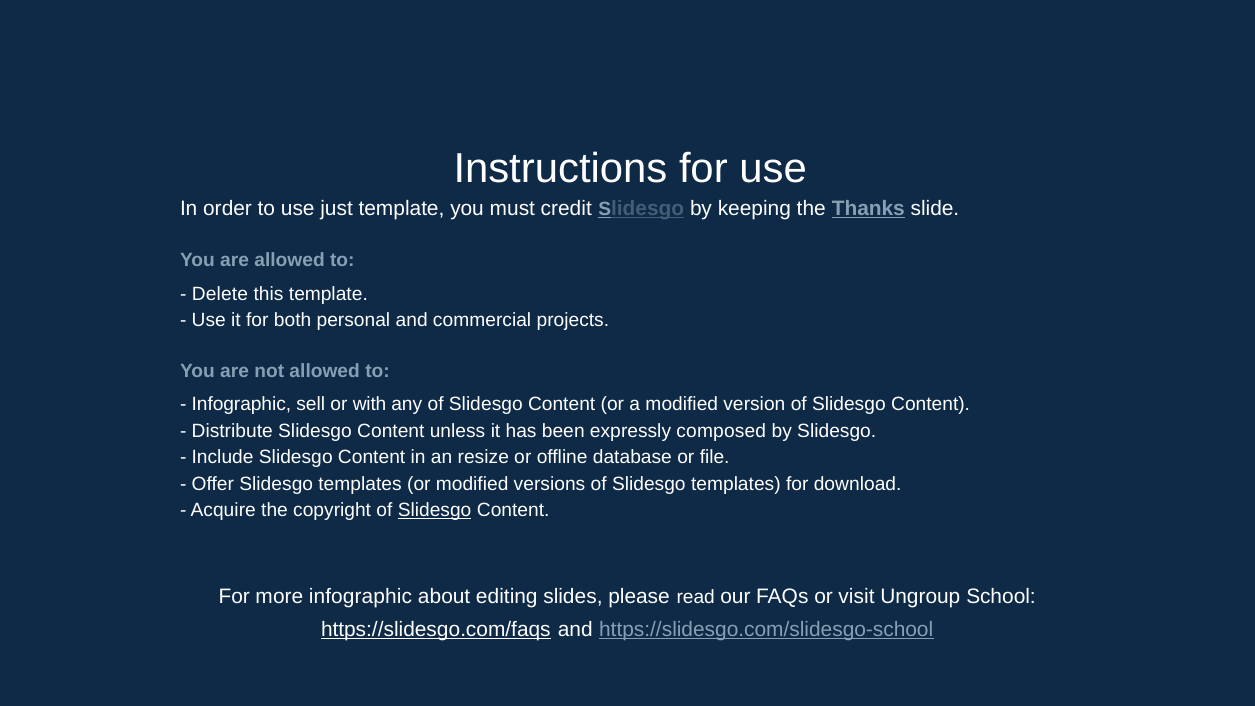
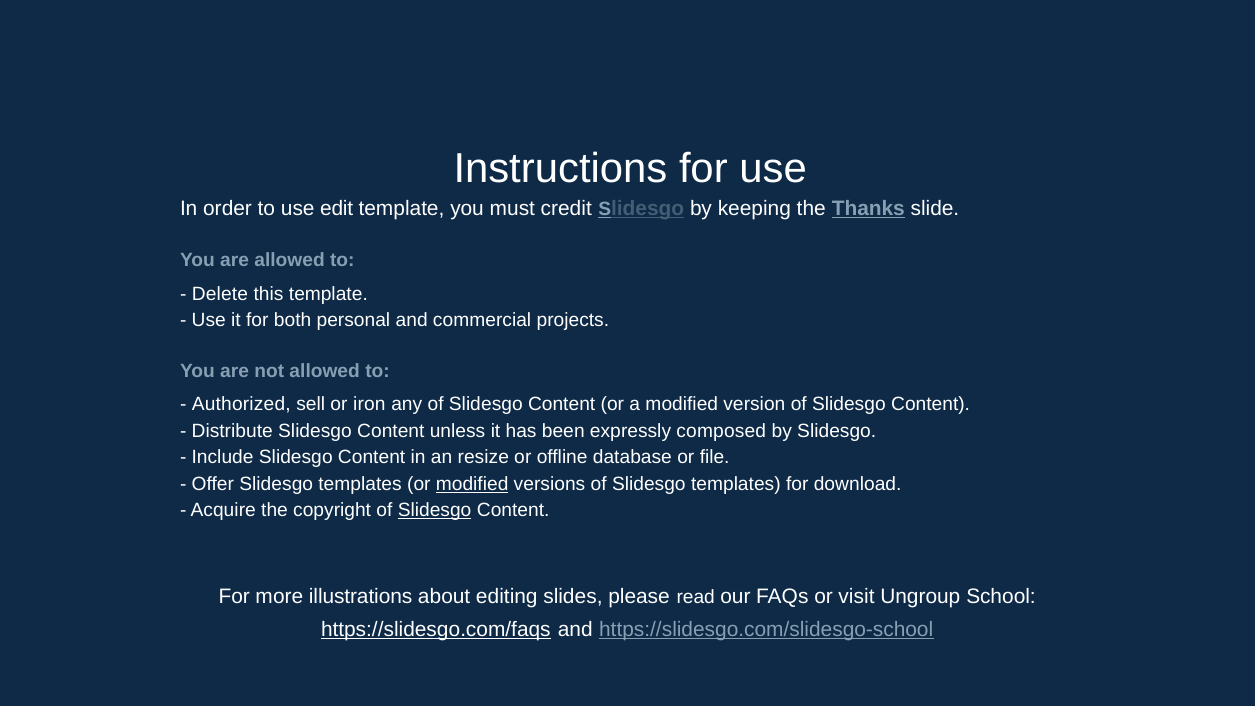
just: just -> edit (337, 209)
Infographic: Infographic -> Authorized (241, 405)
with: with -> iron (369, 405)
modified underline: none -> present (472, 484)
more infographic: infographic -> illustrations (361, 596)
